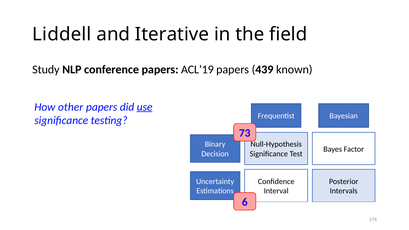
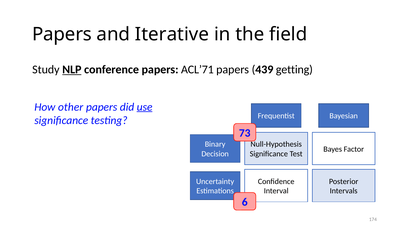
Liddell: Liddell -> Papers (62, 34)
NLP underline: none -> present (72, 70)
ACL’19: ACL’19 -> ACL’71 (197, 70)
known: known -> getting (294, 70)
